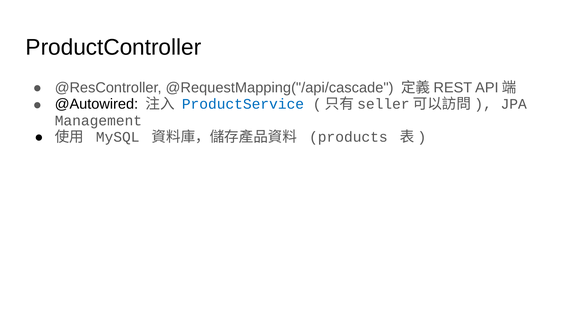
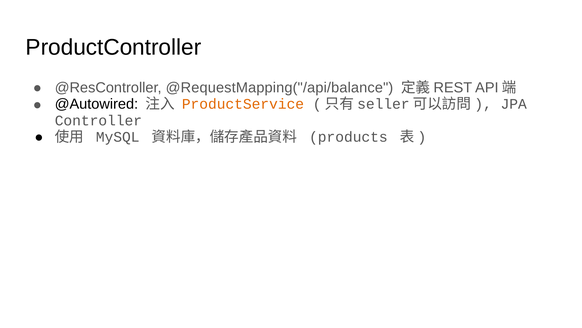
@RequestMapping("/api/cascade: @RequestMapping("/api/cascade -> @RequestMapping("/api/balance (280, 88)
ProductService colour: blue -> orange (243, 104)
Management: Management -> Controller (98, 120)
